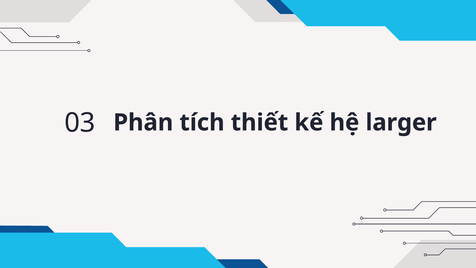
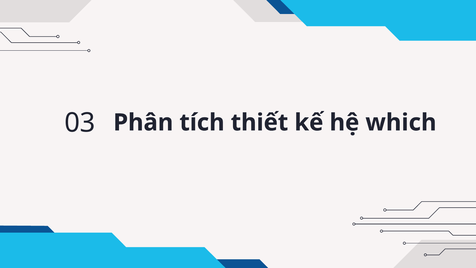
larger: larger -> which (401, 122)
